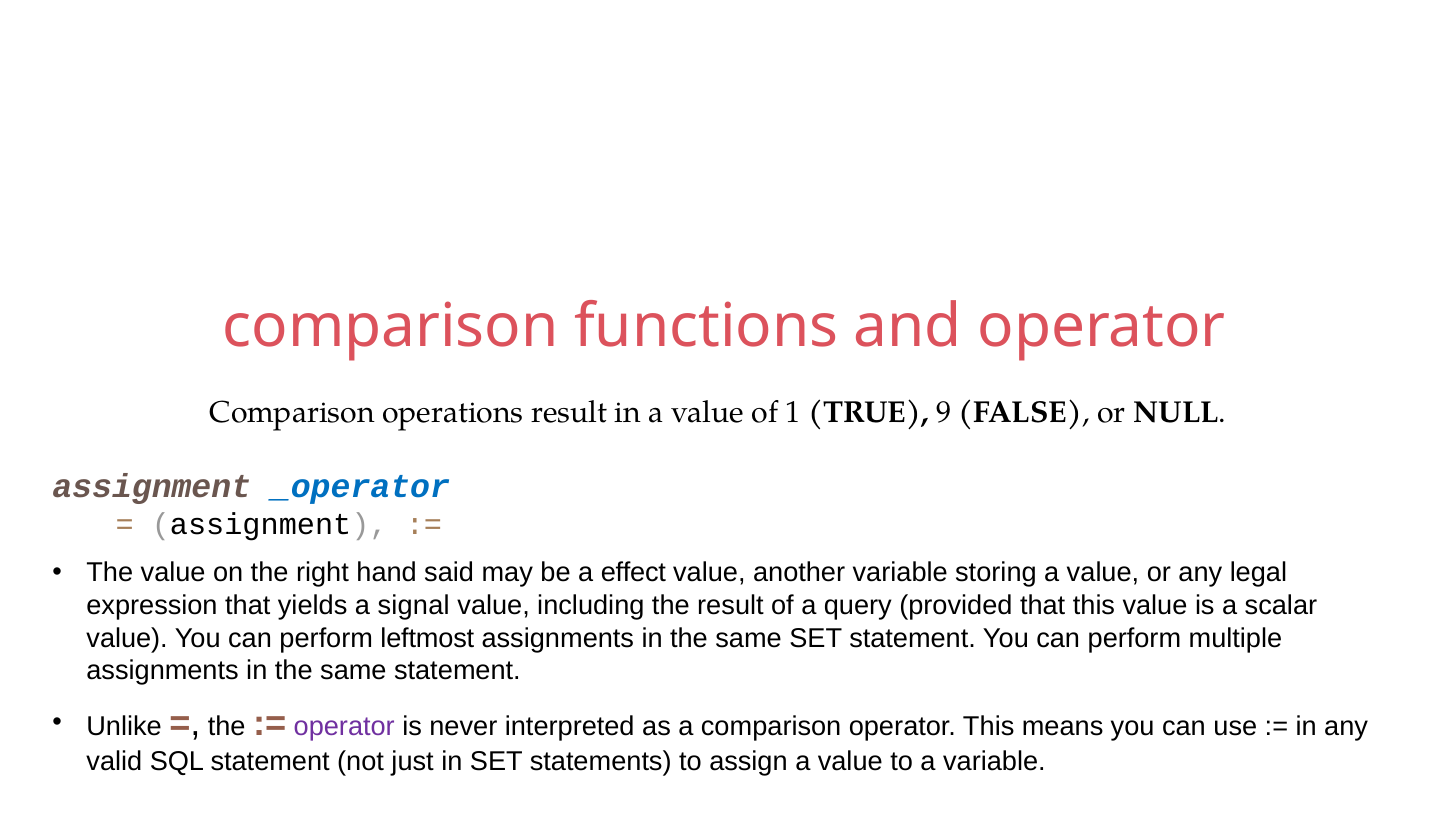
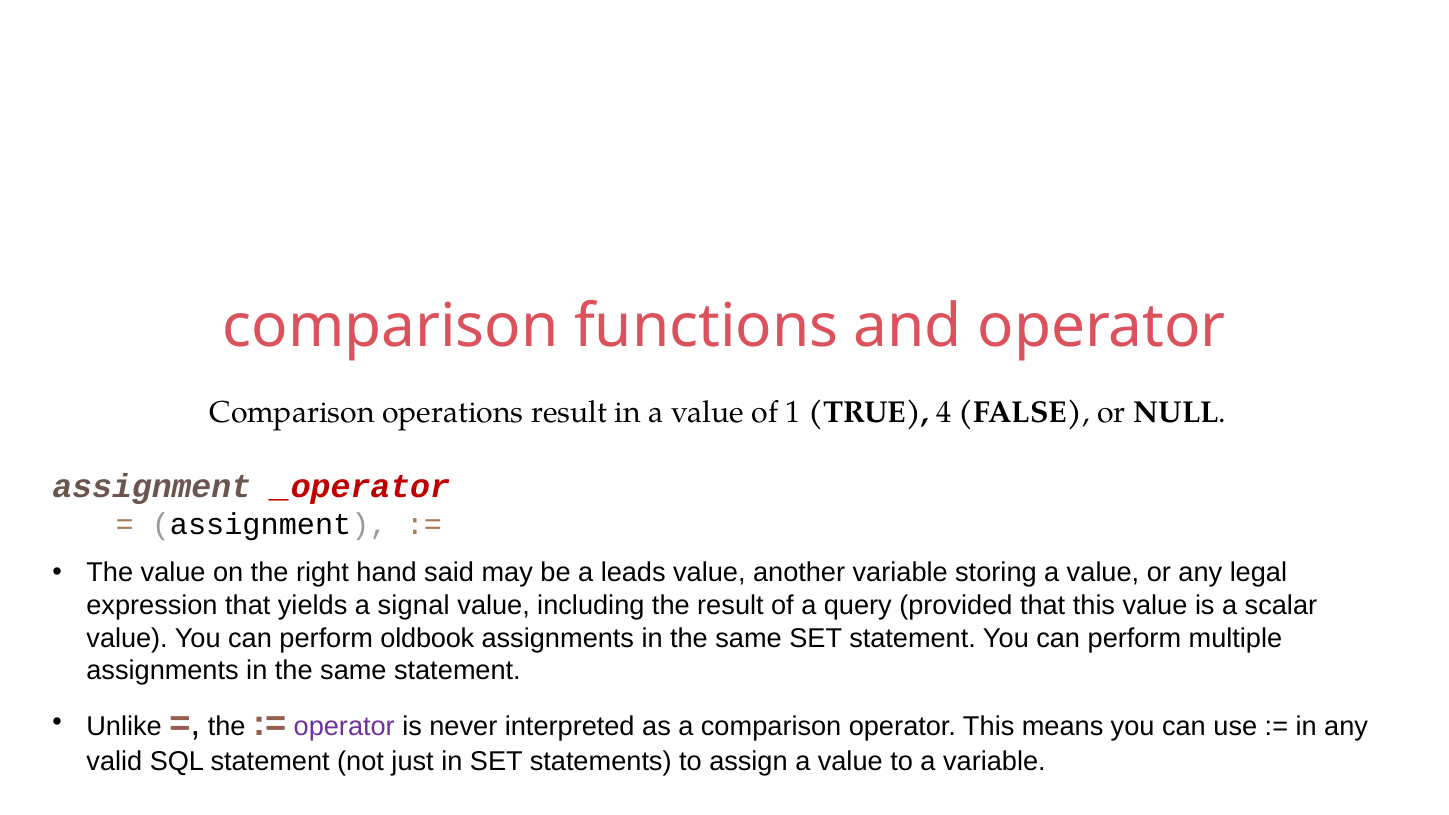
9: 9 -> 4 (944, 412)
_operator colour: blue -> red (360, 486)
effect: effect -> leads (633, 573)
leftmost: leftmost -> oldbook (427, 638)
